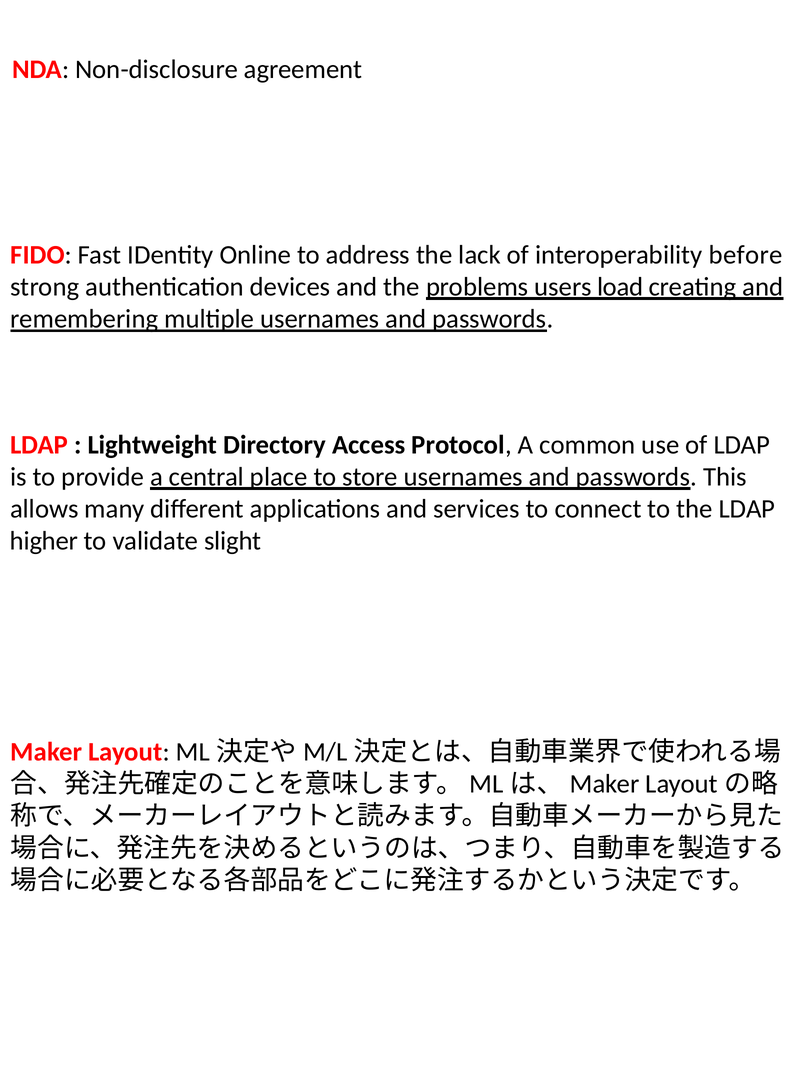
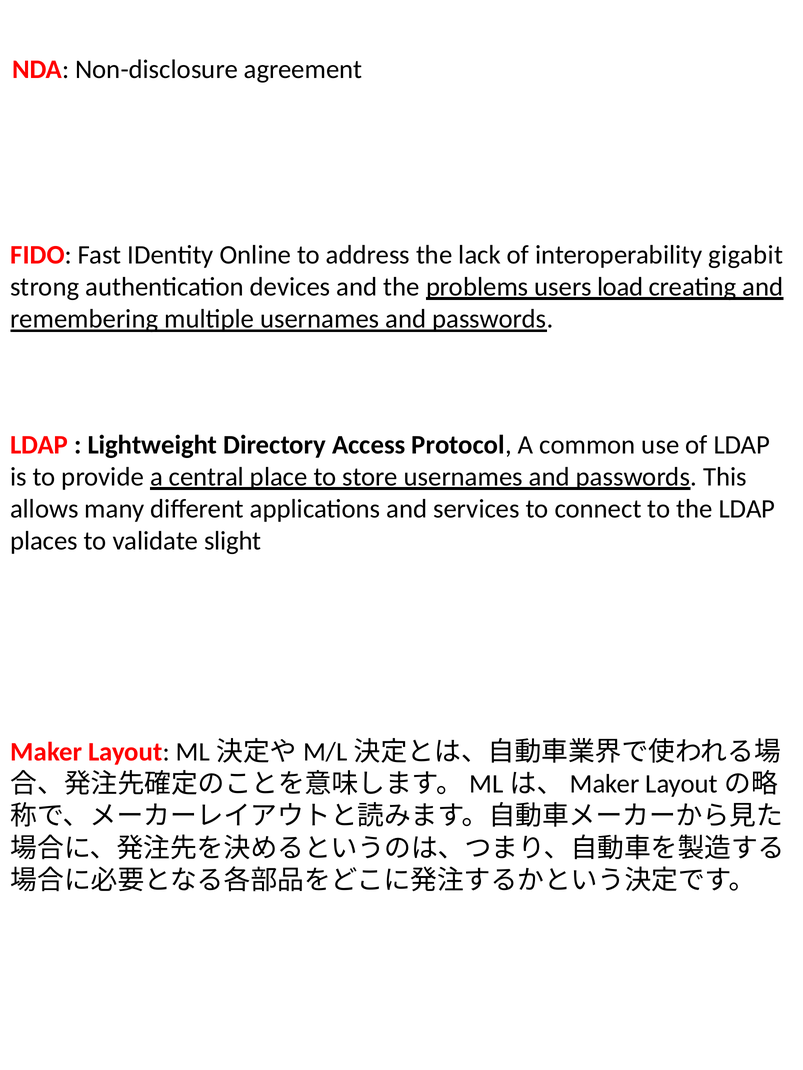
before: before -> gigabit (746, 255)
higher: higher -> places (44, 541)
